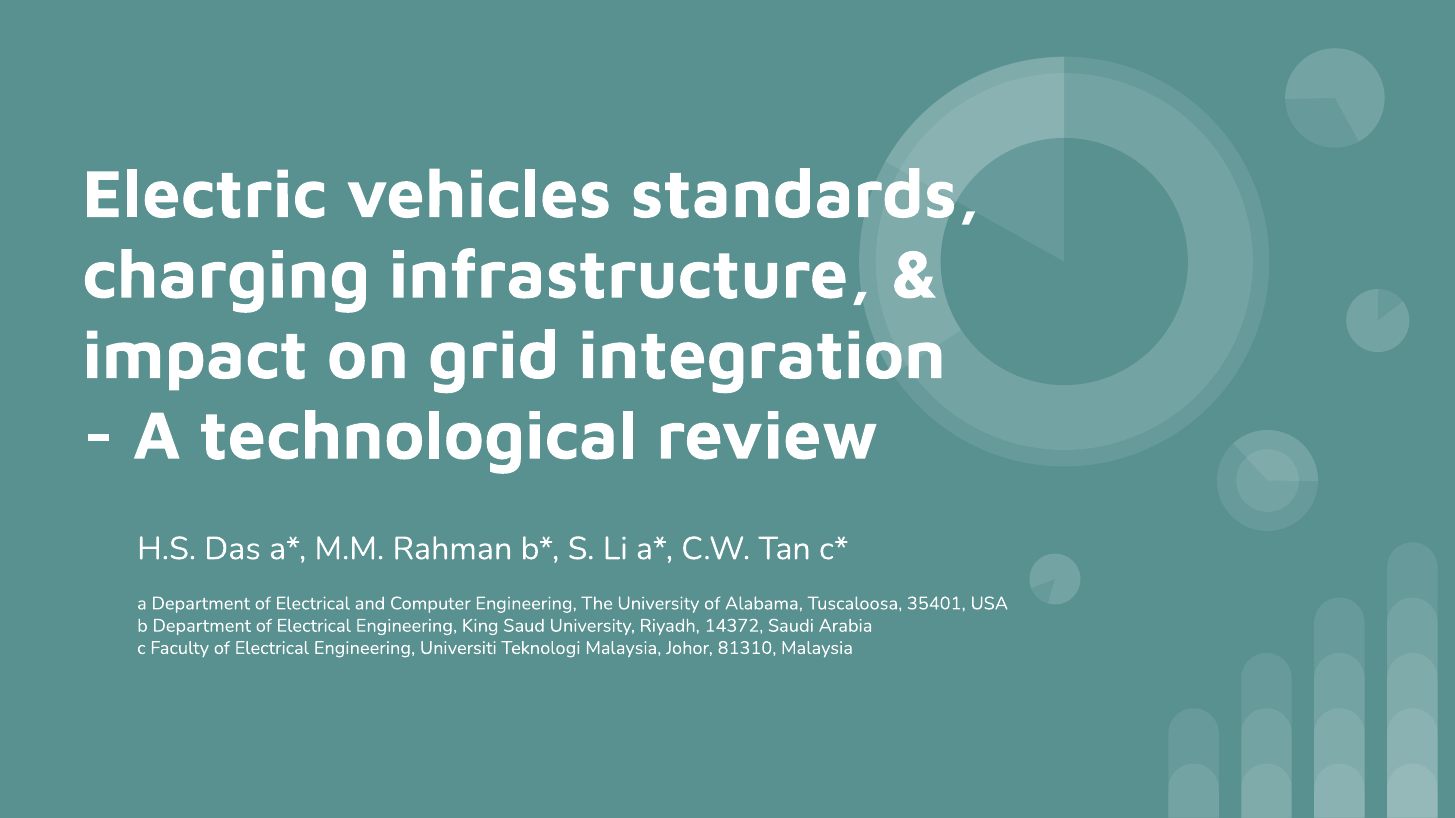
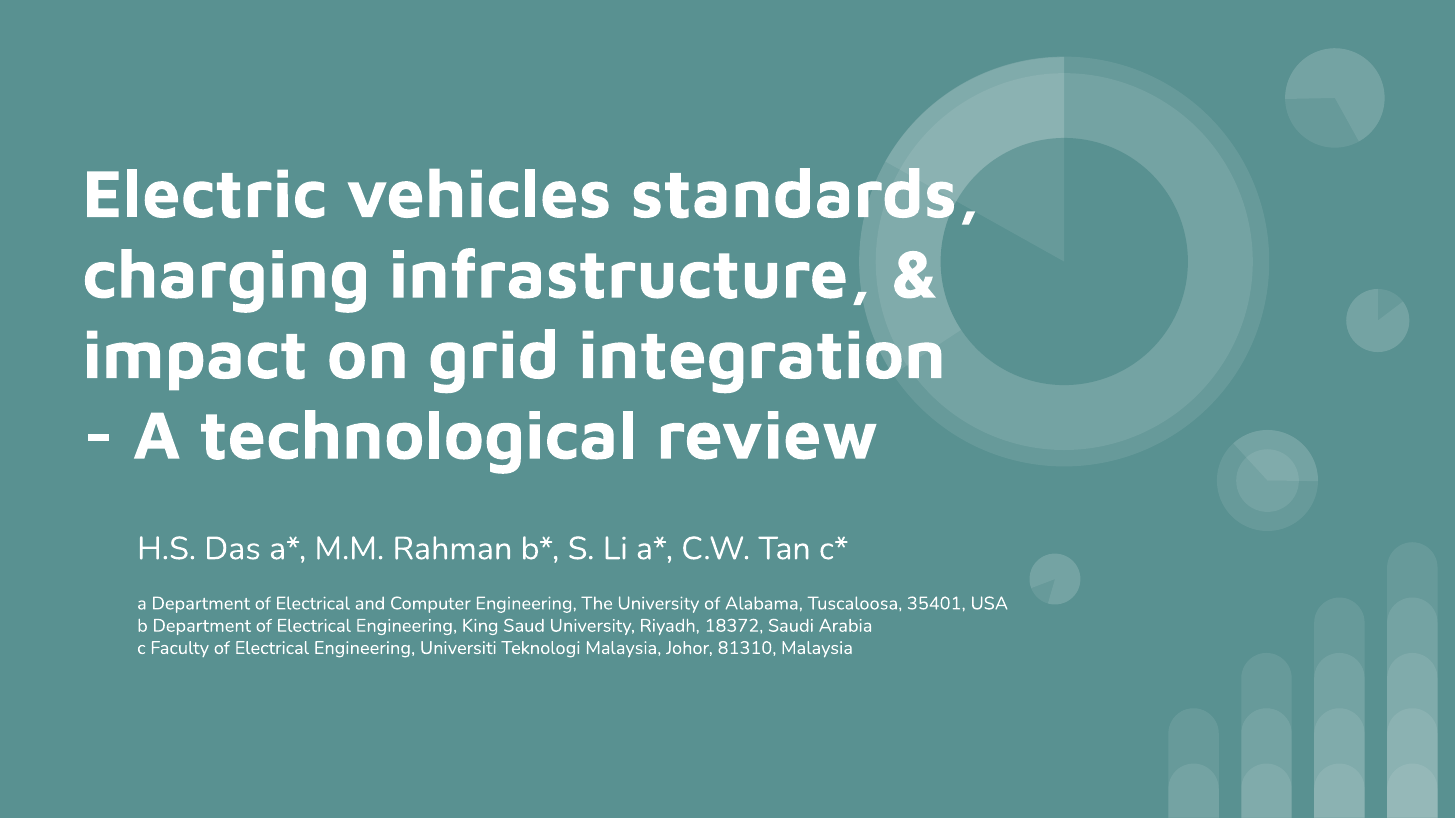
14372: 14372 -> 18372 (734, 626)
